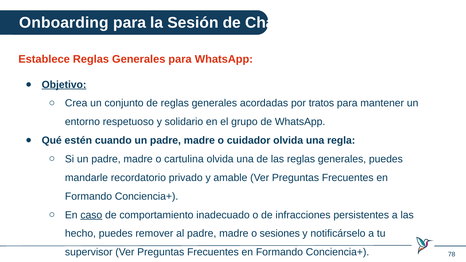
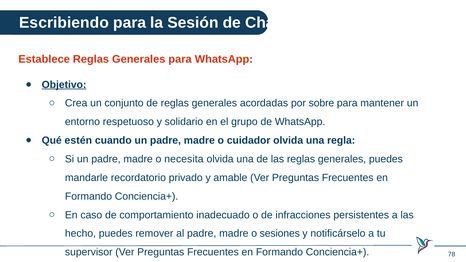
Onboarding: Onboarding -> Escribiendo (64, 23)
tratos: tratos -> sobre (321, 103)
cartulina: cartulina -> necesita (184, 159)
caso underline: present -> none (91, 215)
